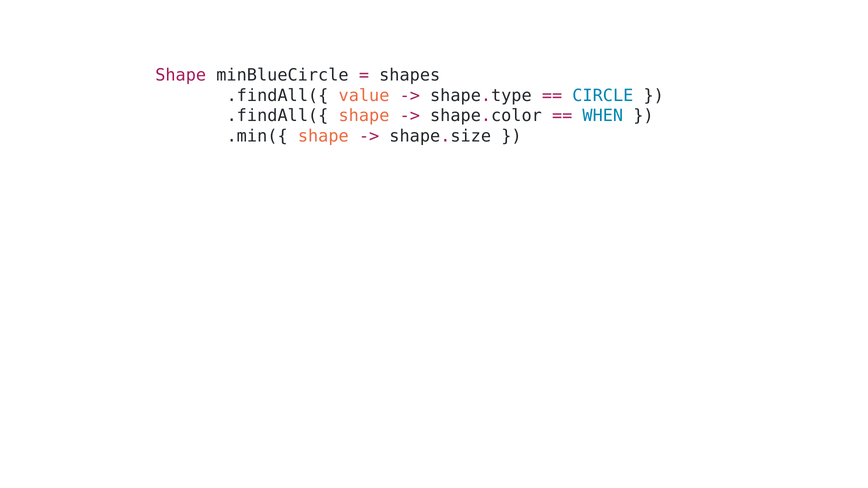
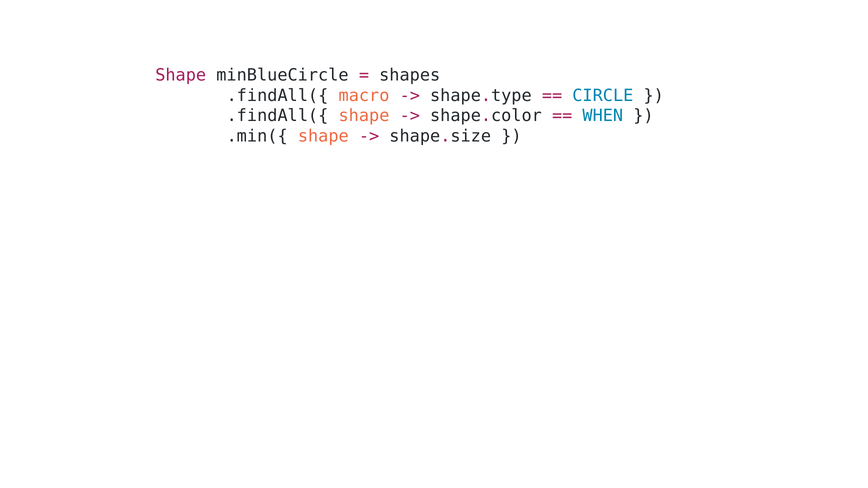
value: value -> macro (364, 96)
